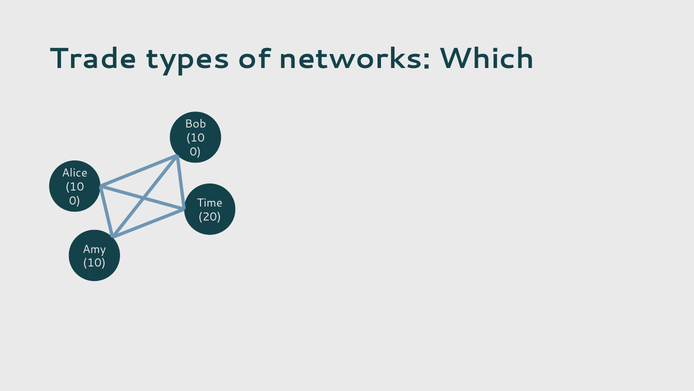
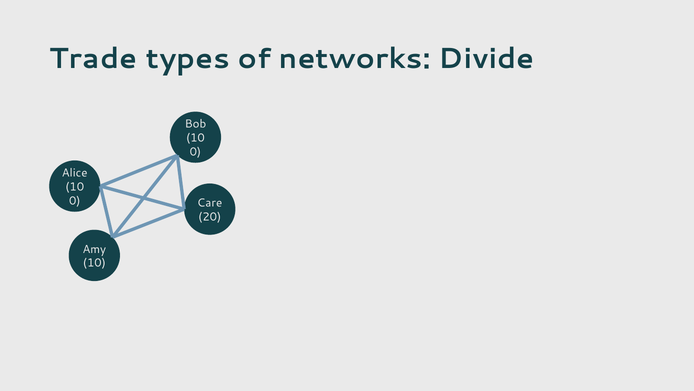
Which: Which -> Divide (486, 59)
Time: Time -> Care (210, 203)
